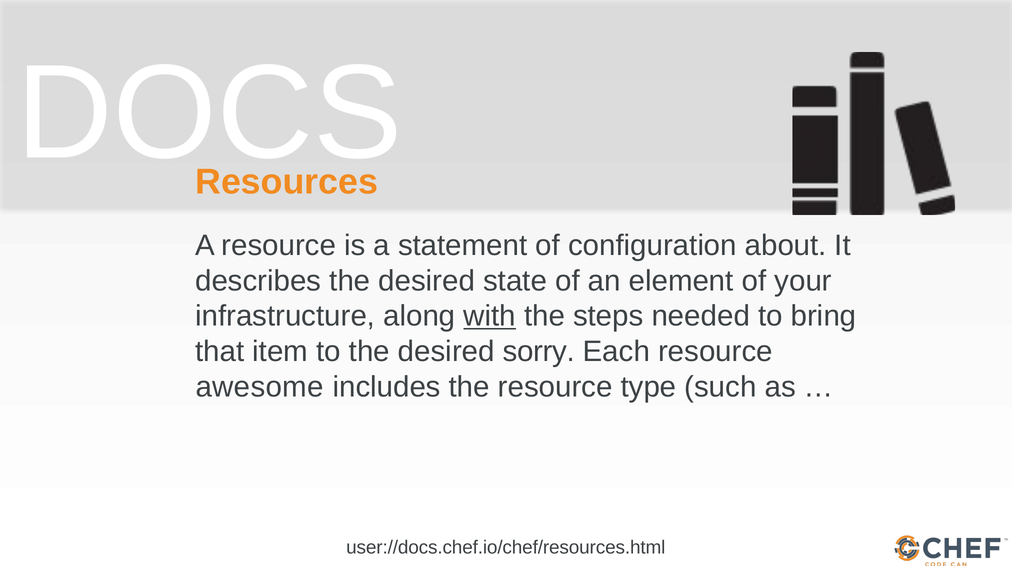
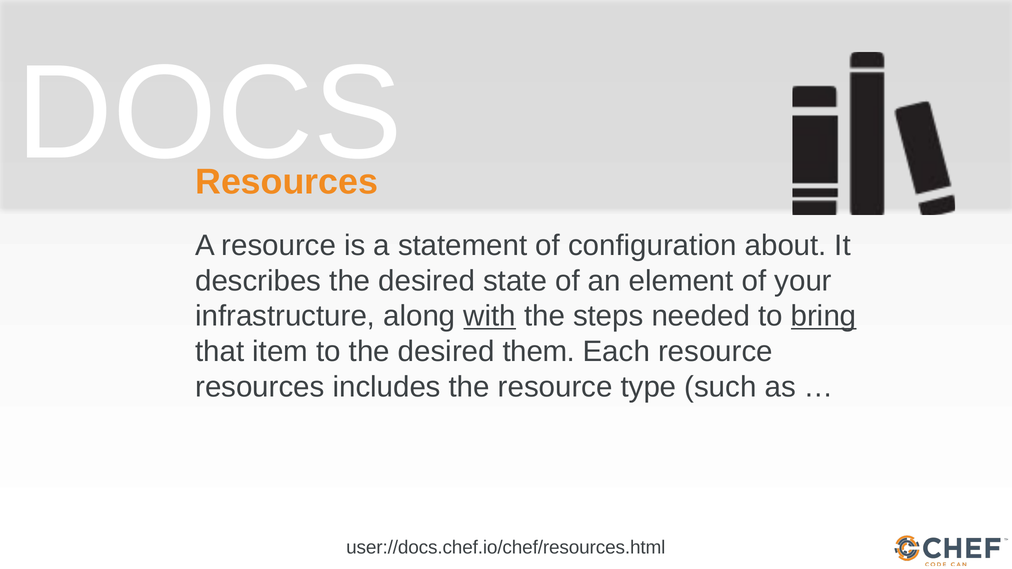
bring underline: none -> present (824, 316)
sorry: sorry -> them (539, 352)
awesome: awesome -> resources (260, 387)
